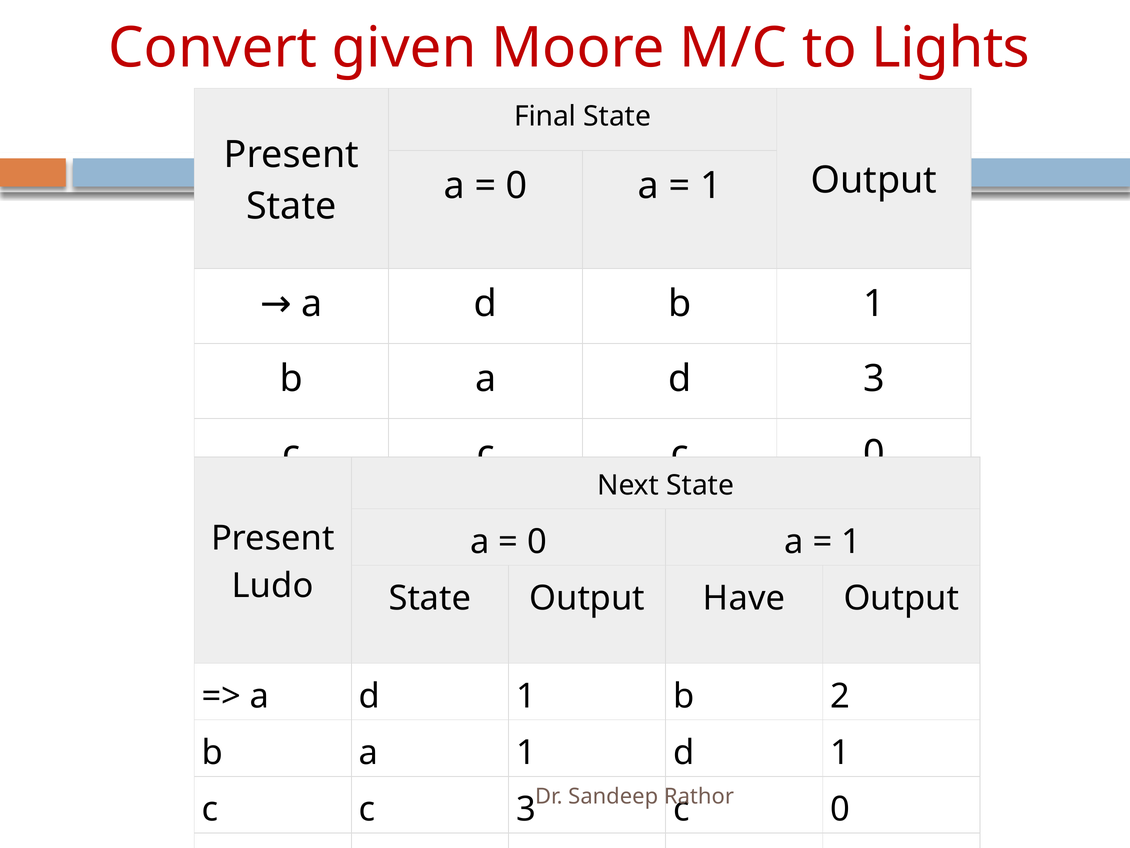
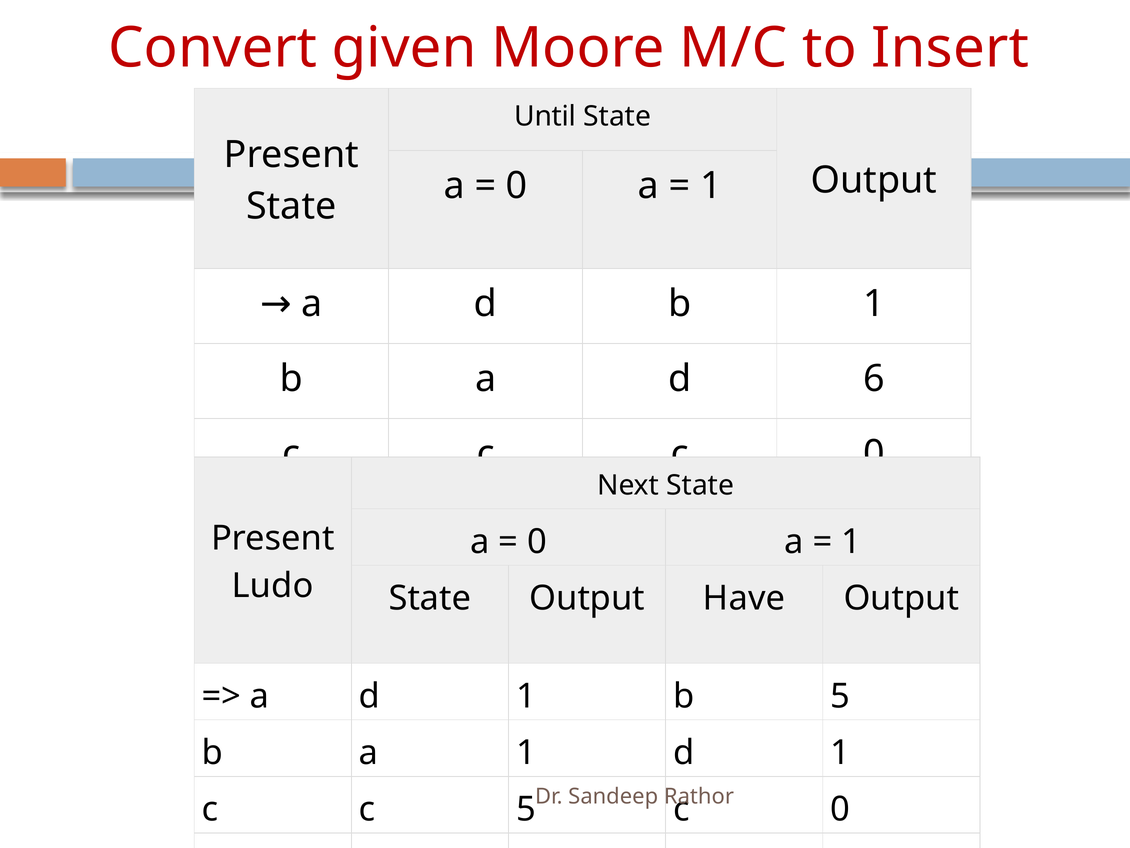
Lights: Lights -> Insert (950, 48)
Final: Final -> Until (545, 117)
d 3: 3 -> 6 (874, 379)
b 2: 2 -> 5 (840, 696)
c 3: 3 -> 5 (526, 809)
